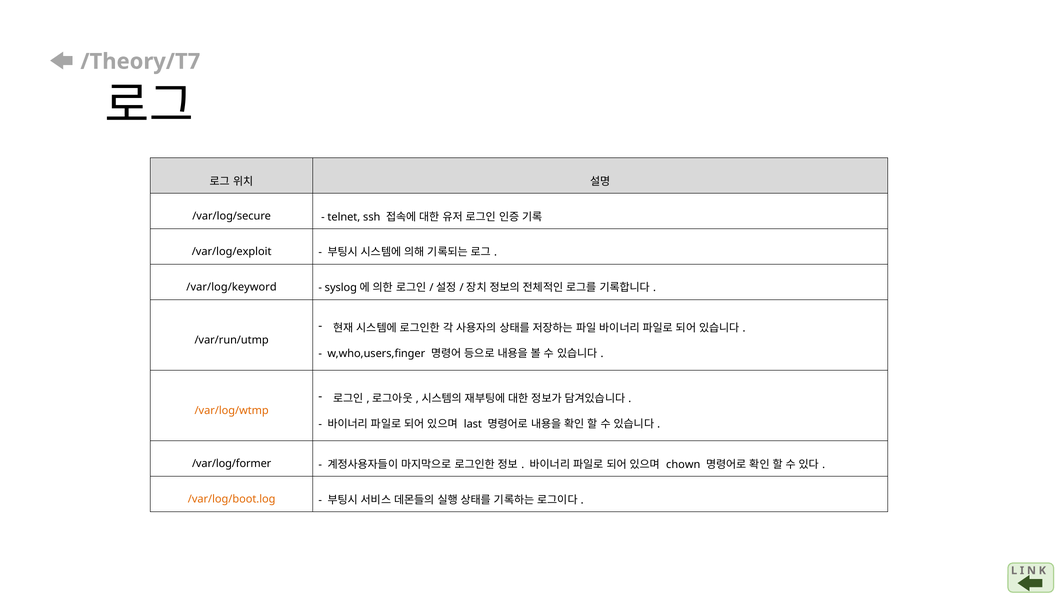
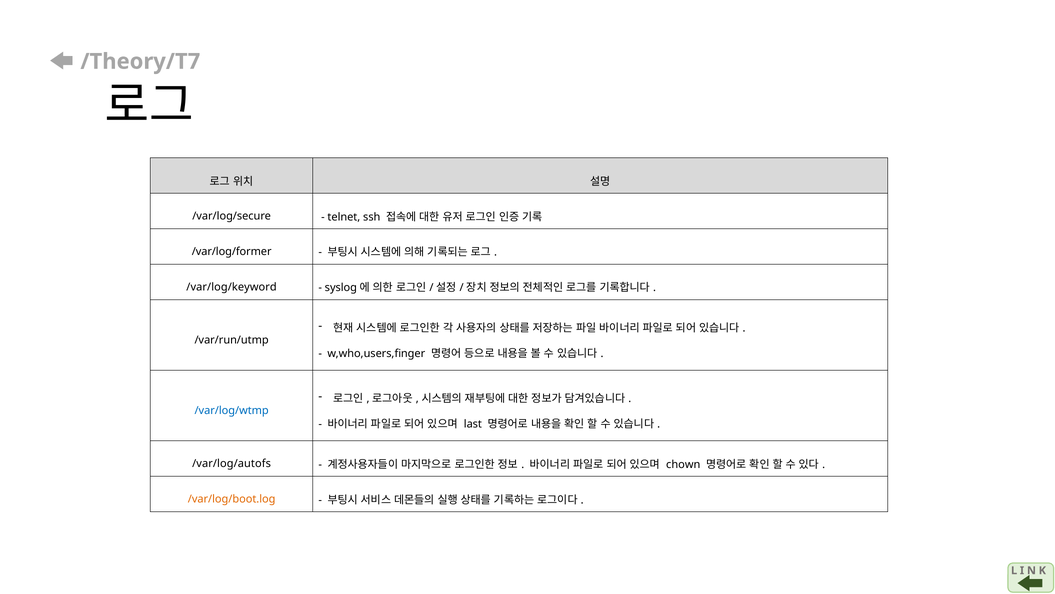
/var/log/exploit: /var/log/exploit -> /var/log/former (232, 251)
/var/log/wtmp colour: orange -> blue (232, 410)
/var/log/former: /var/log/former -> /var/log/autofs (232, 463)
